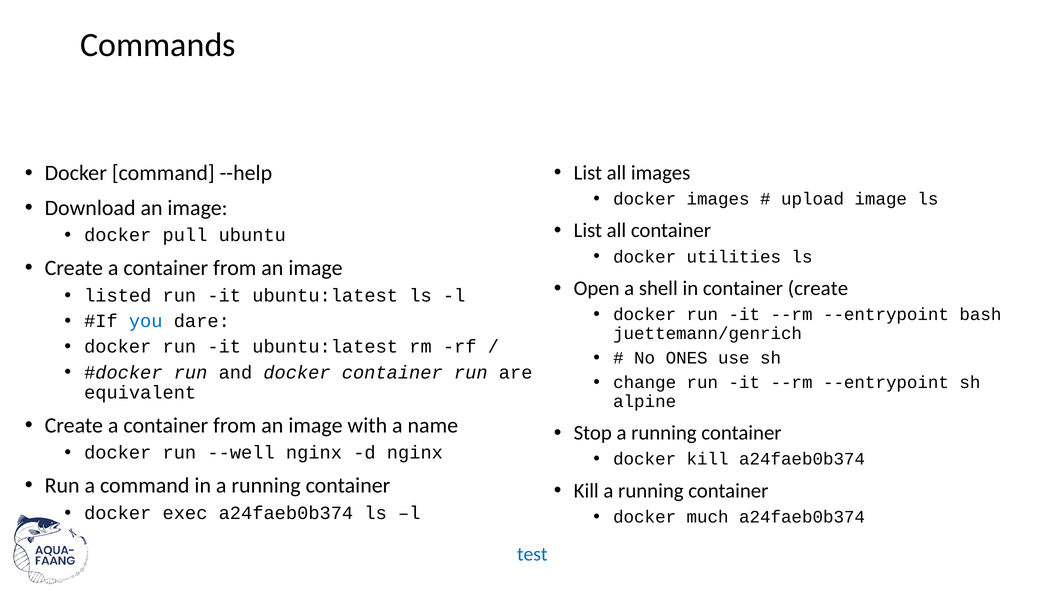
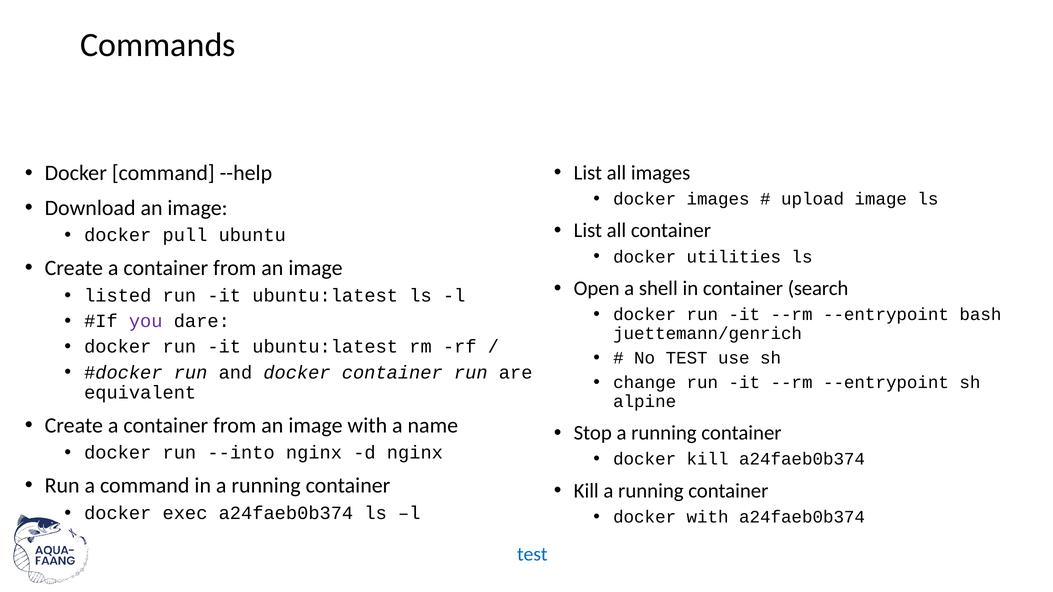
container create: create -> search (818, 289)
you colour: blue -> purple (146, 321)
No ONES: ONES -> TEST (687, 358)
--well: --well -> --into (241, 453)
docker much: much -> with (708, 517)
